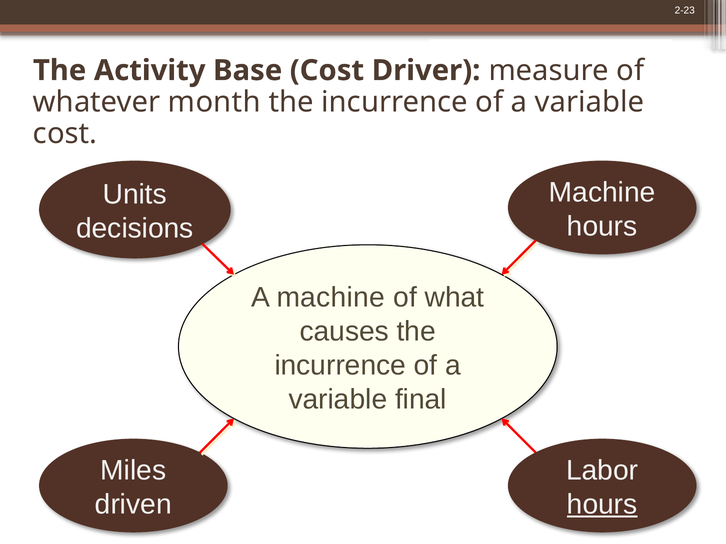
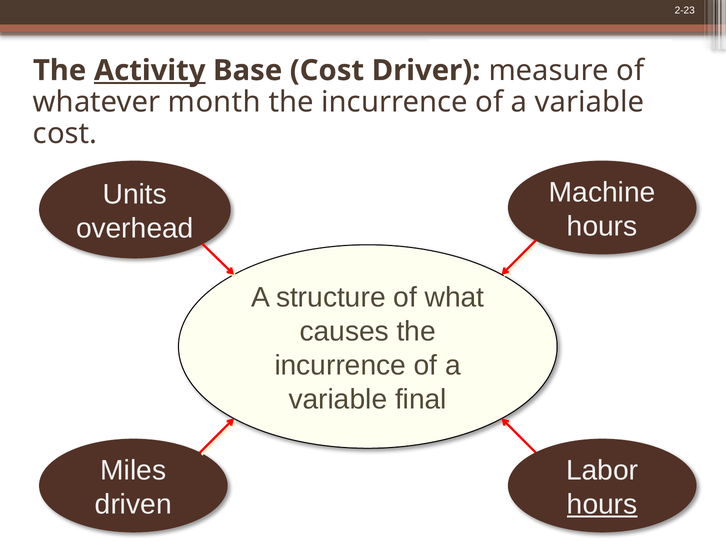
Activity underline: none -> present (150, 71)
decisions: decisions -> overhead (135, 229)
A machine: machine -> structure (331, 298)
